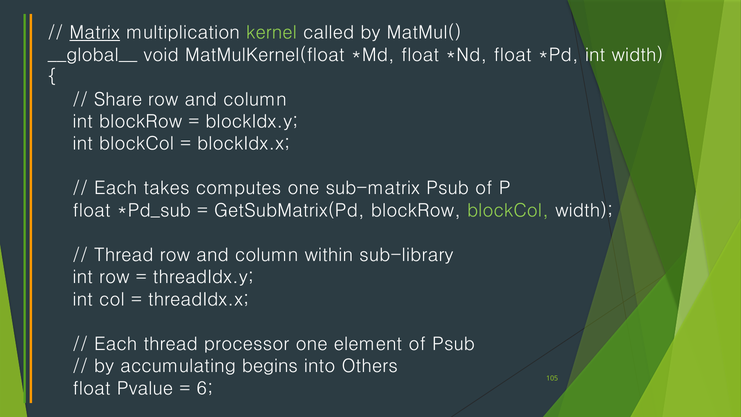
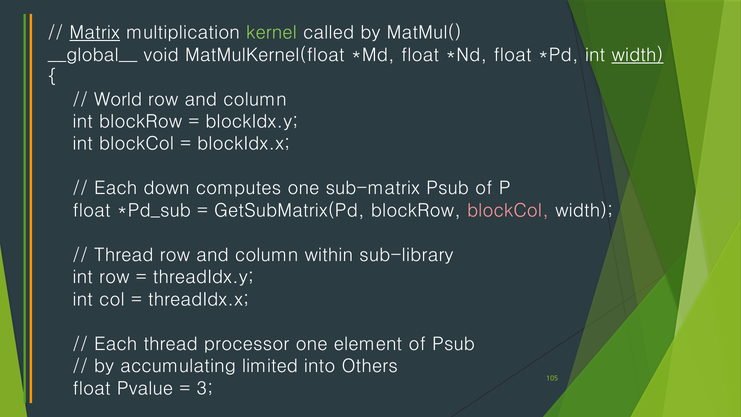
width underline: none -> present (637, 55)
Share: Share -> World (118, 99)
takes: takes -> down (167, 188)
blockCol colour: light green -> pink (508, 210)
begins: begins -> limited (270, 366)
6: 6 -> 3 (205, 388)
